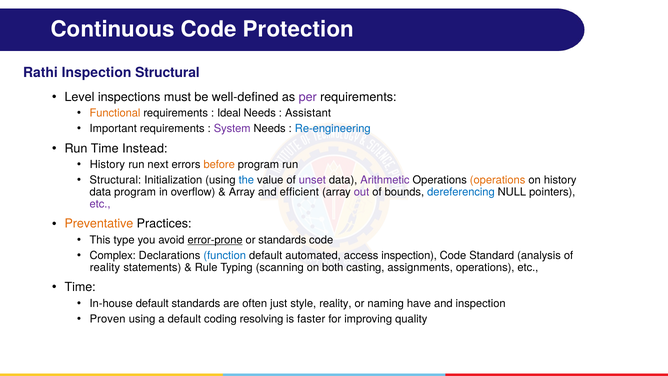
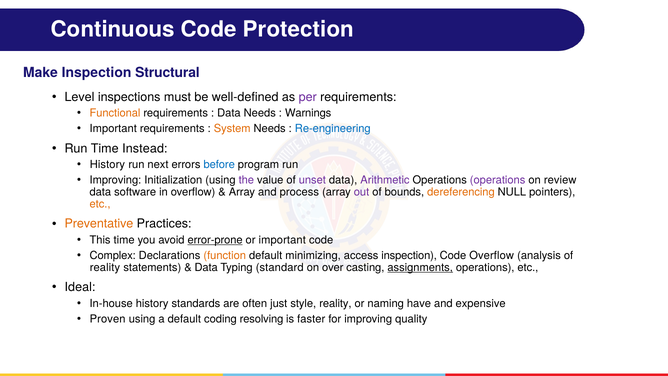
Rathi: Rathi -> Make (40, 73)
Ideal: Ideal -> Data (229, 113)
Assistant: Assistant -> Warnings (308, 113)
System colour: purple -> orange (232, 129)
before colour: orange -> blue (219, 165)
Structural: Structural -> Improving (115, 180)
the colour: blue -> purple (246, 180)
operations colour: orange -> purple (498, 180)
on history: history -> review (560, 180)
data program: program -> software (135, 192)
efficient: efficient -> process (299, 192)
dereferencing colour: blue -> orange (461, 192)
etc colour: purple -> orange (100, 204)
This type: type -> time (124, 240)
or standards: standards -> important (282, 240)
function colour: blue -> orange (225, 255)
automated: automated -> minimizing (313, 255)
Code Standard: Standard -> Overflow (492, 255)
Rule: Rule -> Data (206, 267)
scanning: scanning -> standard (280, 267)
both: both -> over (333, 267)
assignments underline: none -> present (420, 267)
Time: Time -> Ideal (80, 287)
In-house default: default -> history (152, 303)
and inspection: inspection -> expensive (481, 303)
